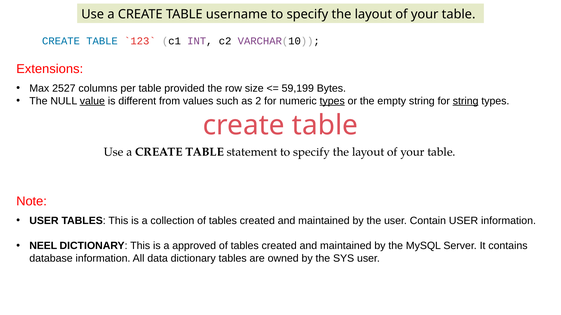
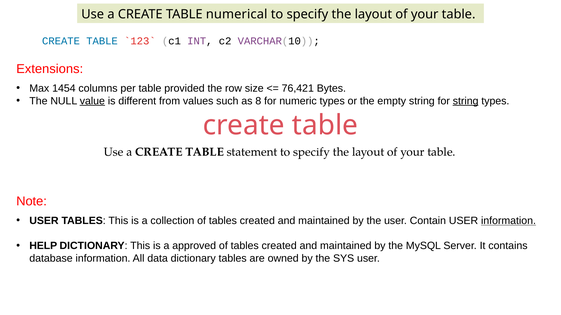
username: username -> numerical (237, 14)
2527: 2527 -> 1454 (64, 89)
59,199: 59,199 -> 76,421 (298, 89)
2: 2 -> 8 (258, 101)
types underline: present -> none (332, 101)
information underline: none -> present (508, 221)
NEEL: NEEL -> HELP (43, 246)
